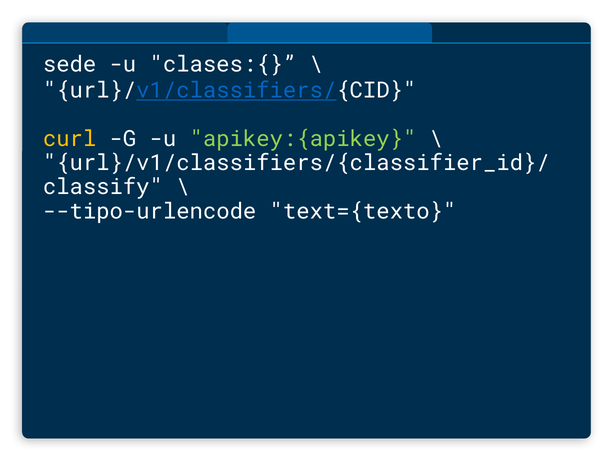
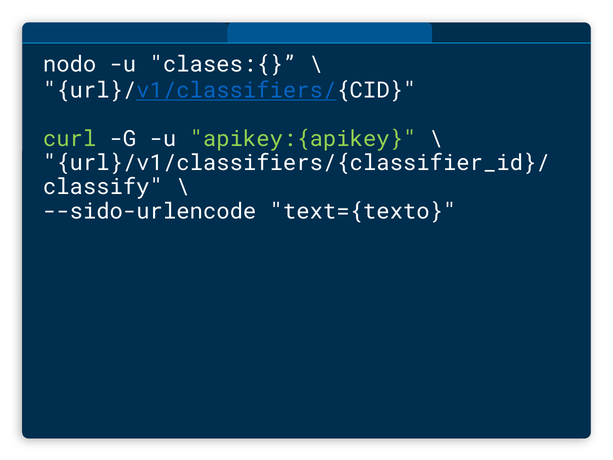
sede: sede -> nodo (70, 64)
curl colour: yellow -> light green (70, 139)
--tipo-urlencode: --tipo-urlencode -> --sido-urlencode (150, 211)
